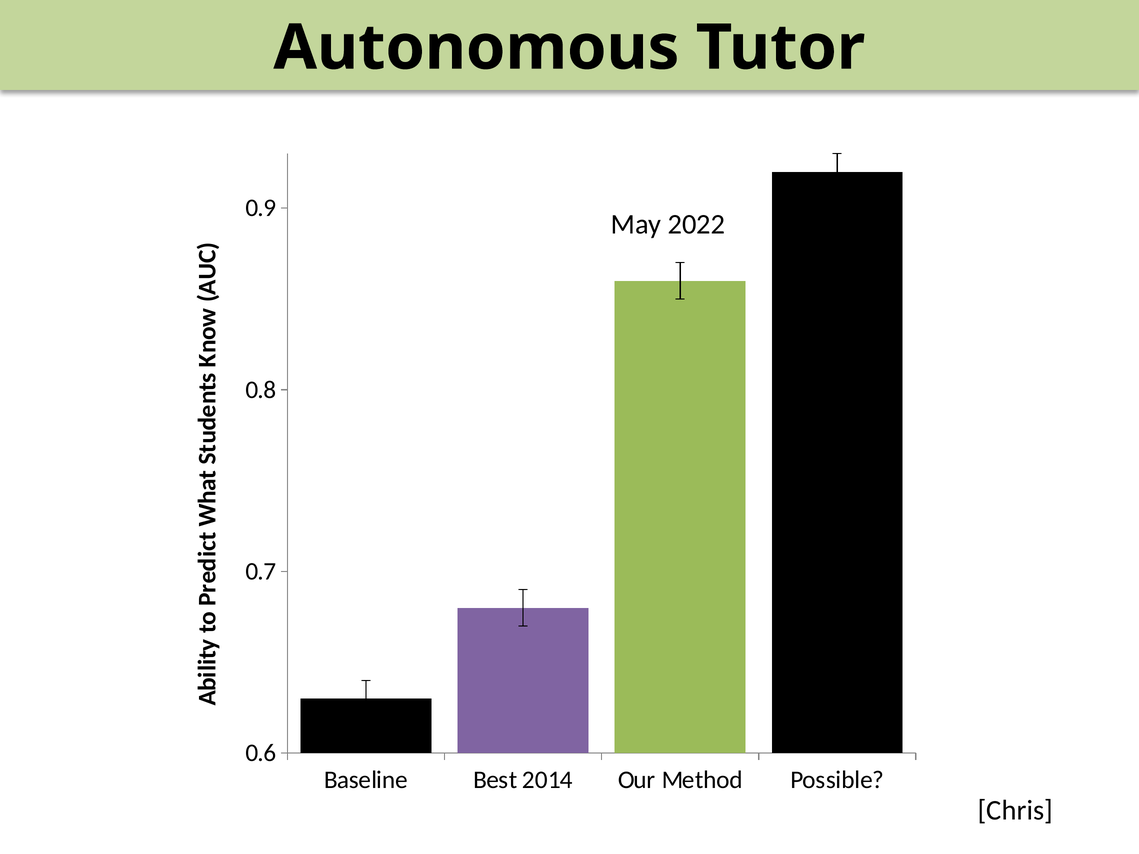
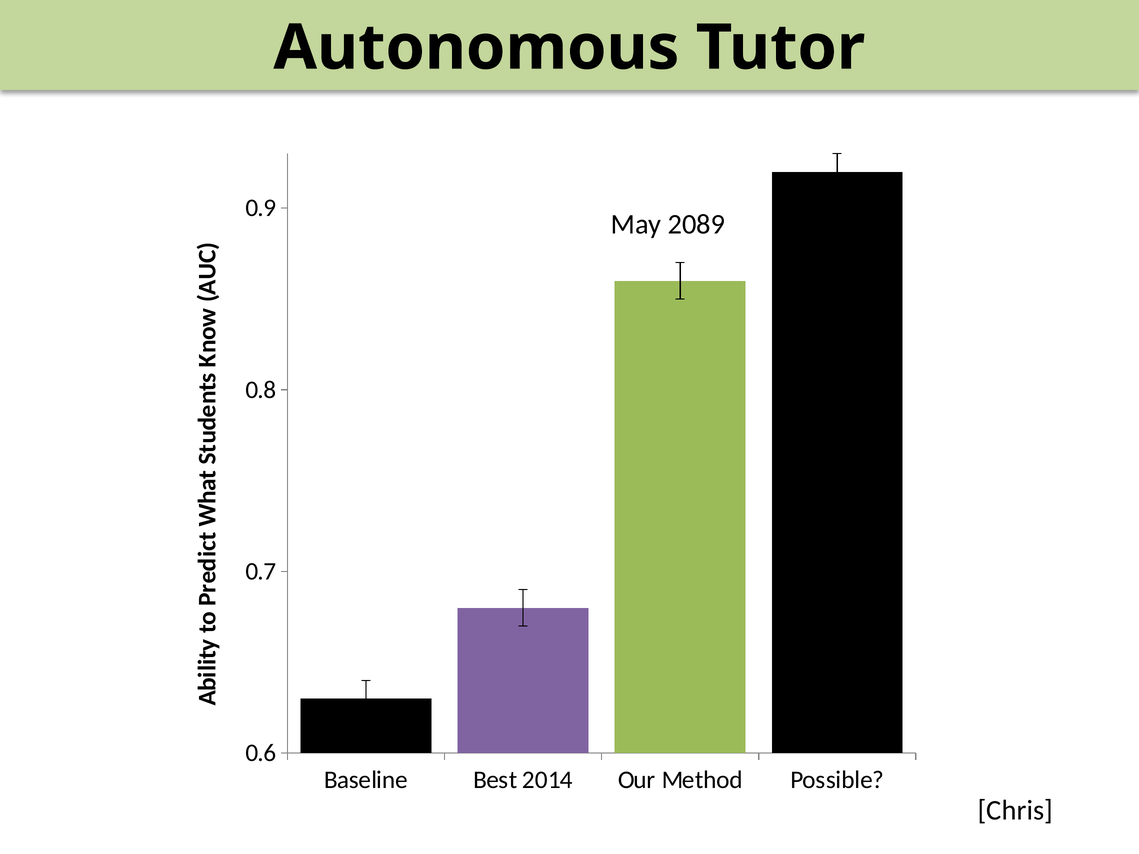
2022: 2022 -> 2089 (696, 224)
